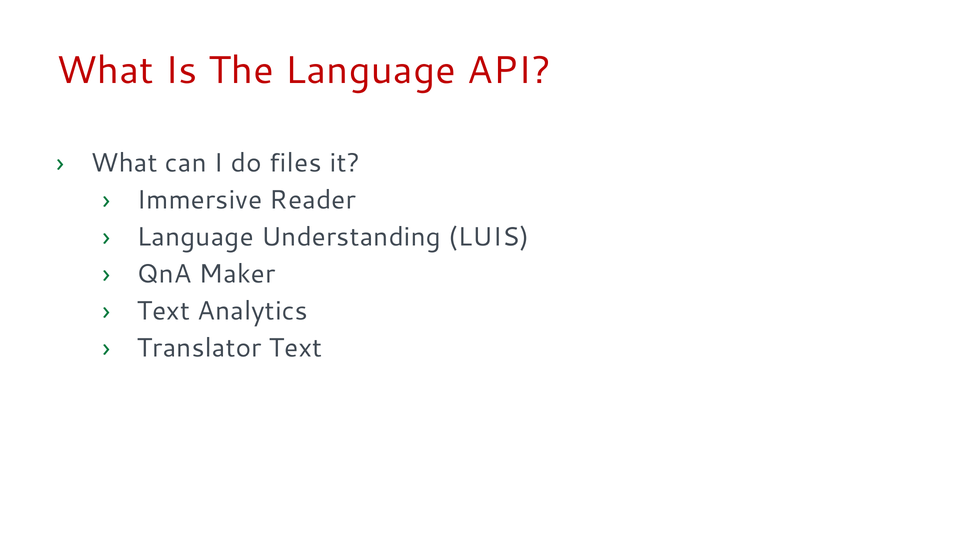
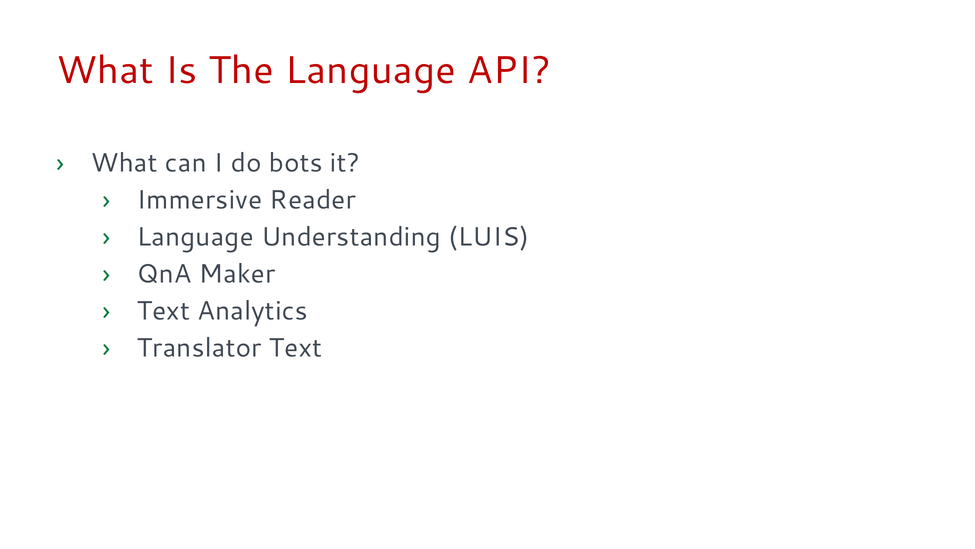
files: files -> bots (296, 163)
